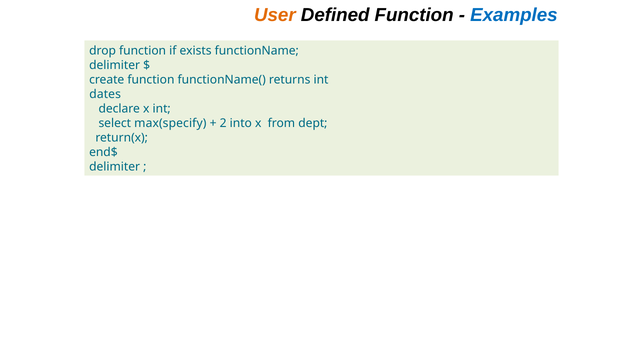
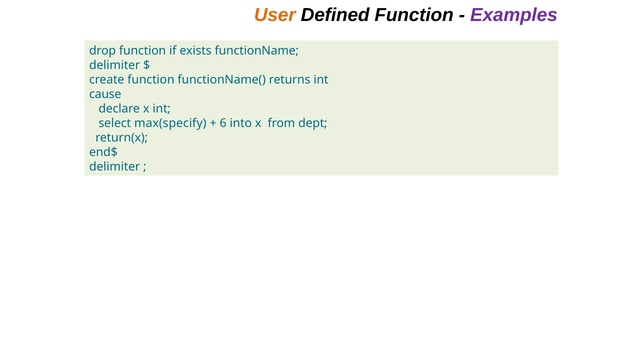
Examples colour: blue -> purple (514, 15)
dates: dates -> cause (105, 94)
2: 2 -> 6 (223, 123)
